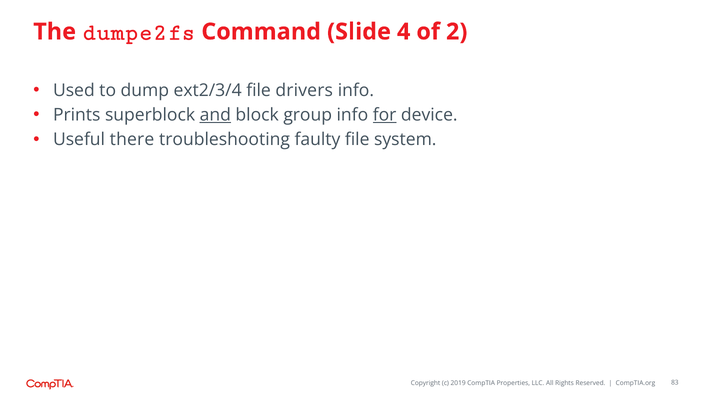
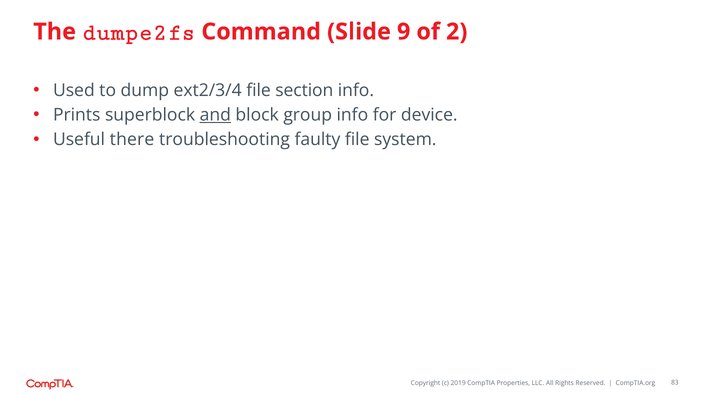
4: 4 -> 9 (404, 32)
drivers: drivers -> section (304, 91)
for underline: present -> none (385, 115)
